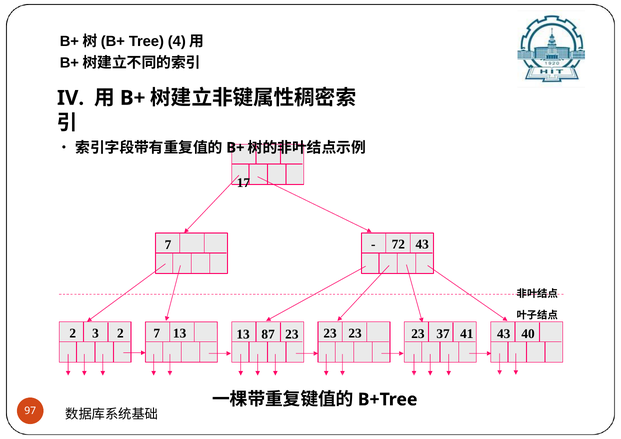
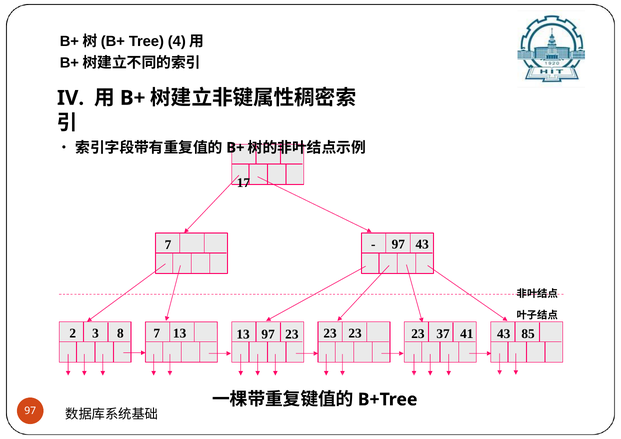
72: 72 -> 97 (398, 245)
3 2: 2 -> 8 (120, 333)
13 87: 87 -> 97 (268, 334)
40: 40 -> 85 (528, 334)
